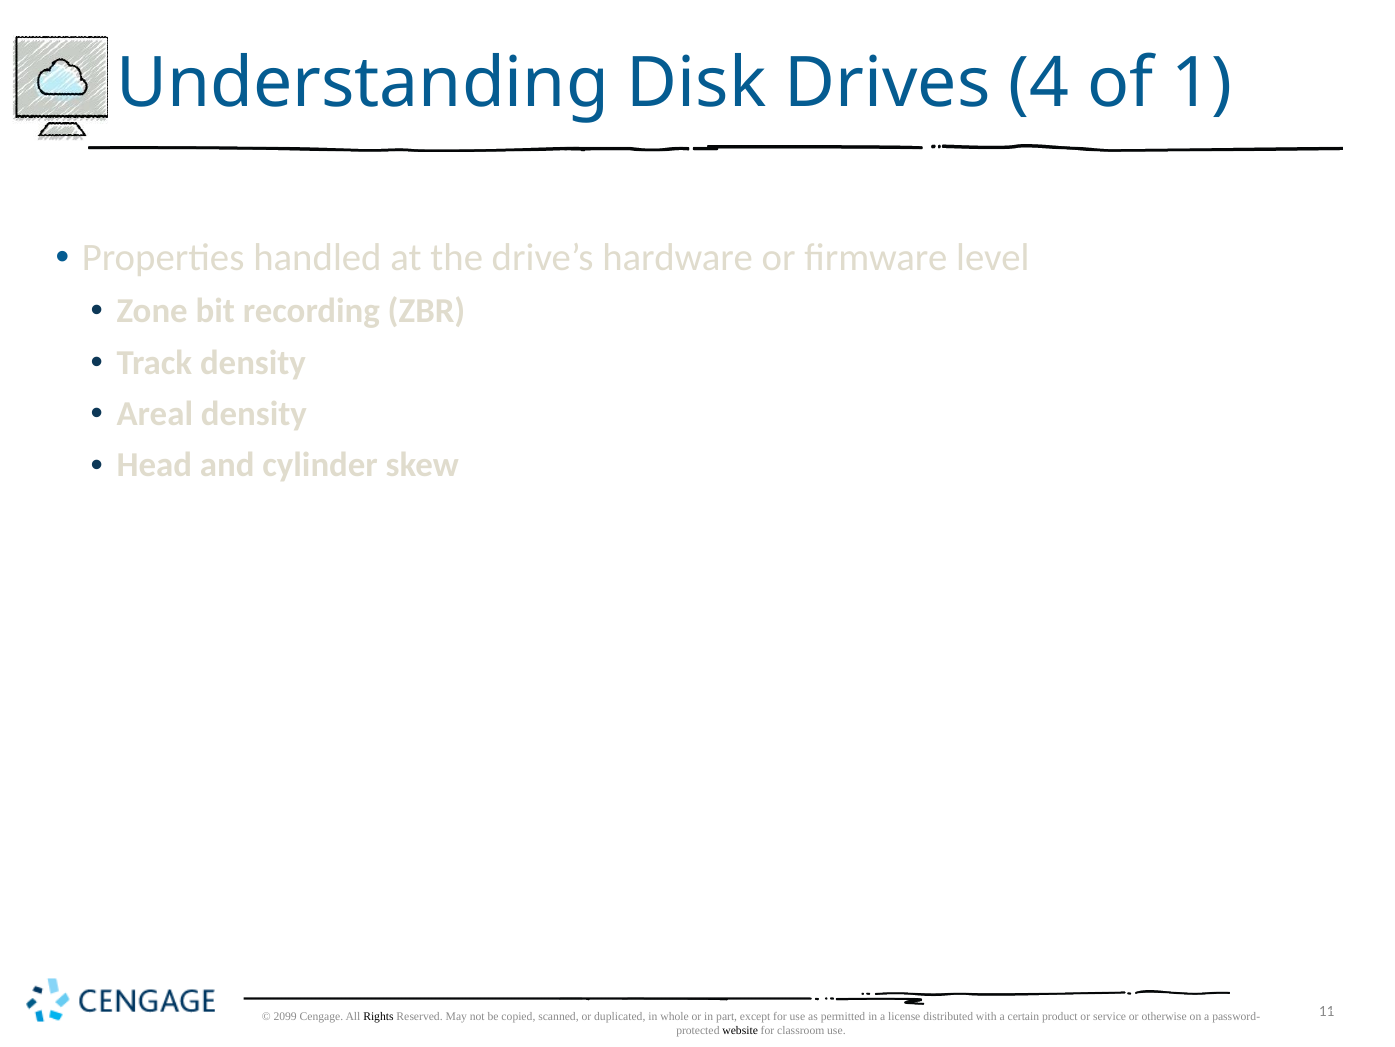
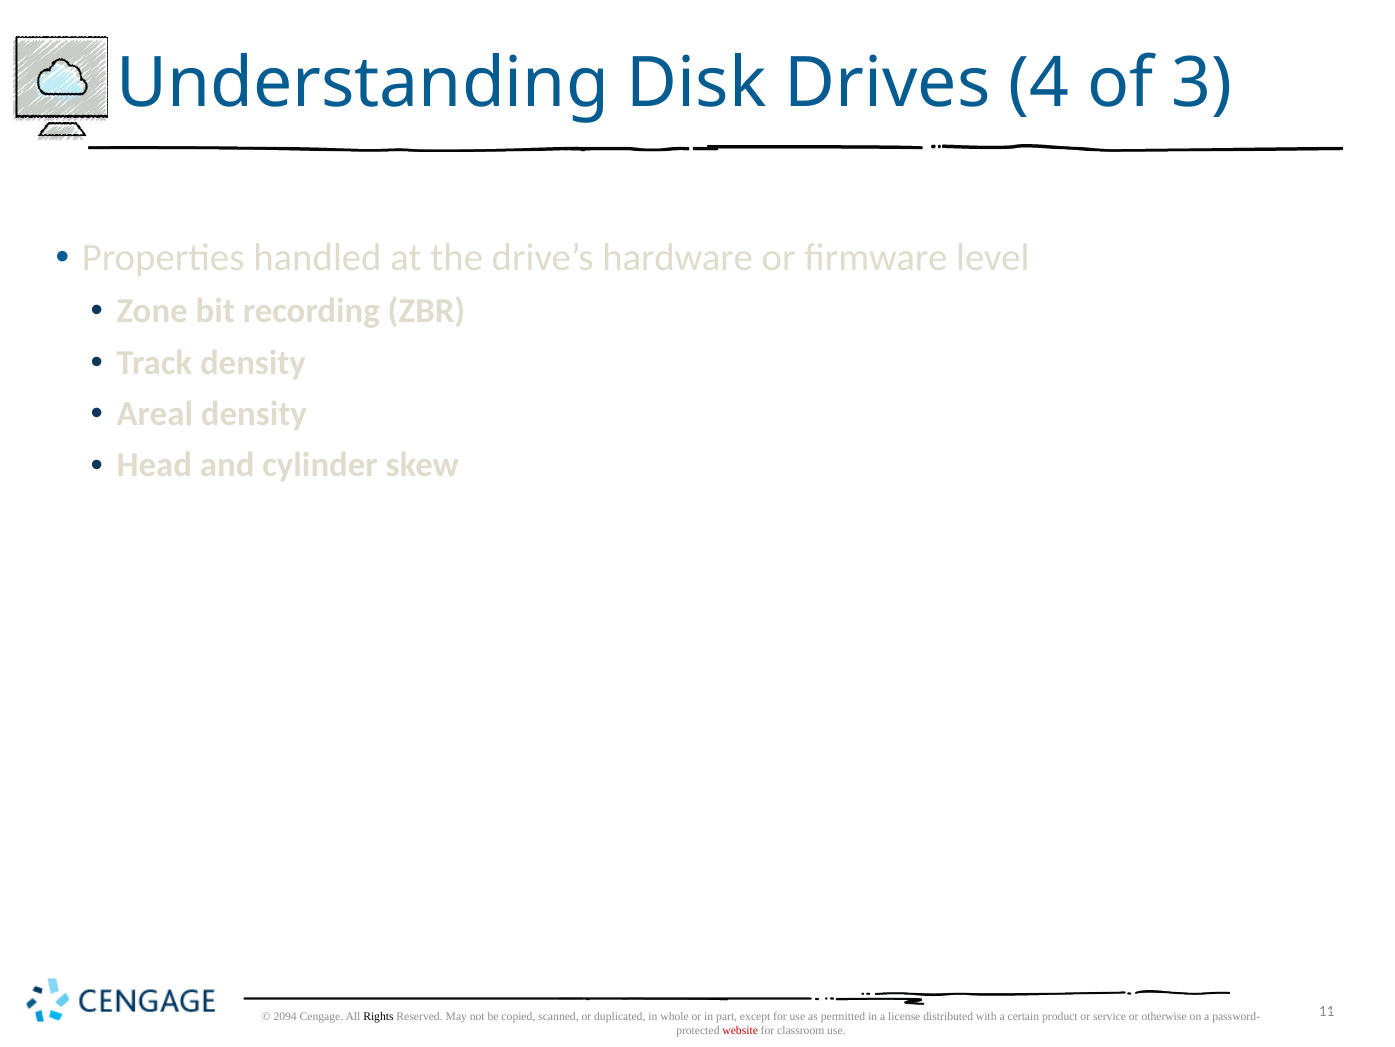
1: 1 -> 3 (1202, 83)
2099: 2099 -> 2094 (285, 1016)
website colour: black -> red (740, 1030)
